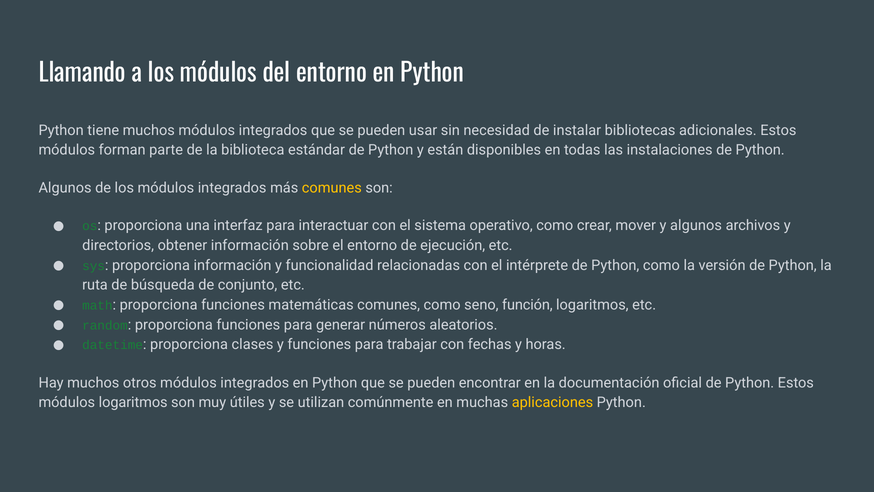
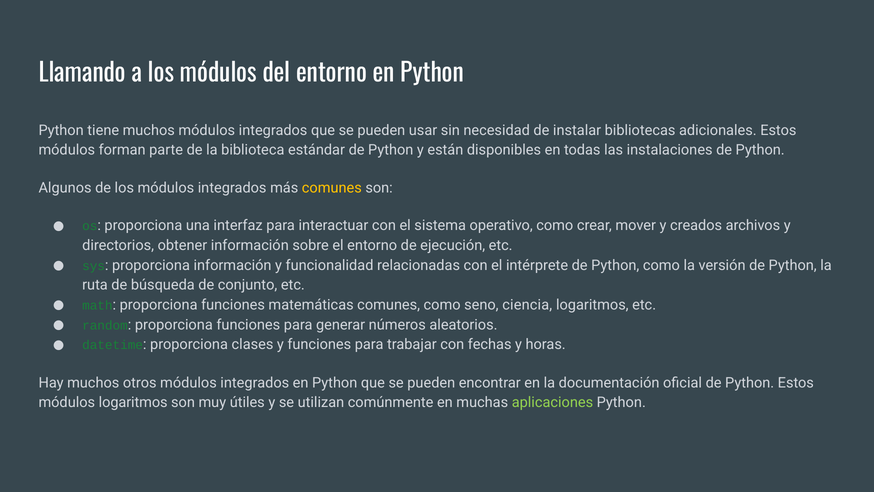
y algunos: algunos -> creados (696, 225)
función: función -> ciencia (527, 305)
aplicaciones colour: yellow -> light green (552, 402)
